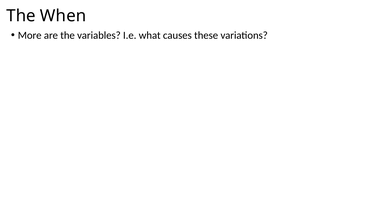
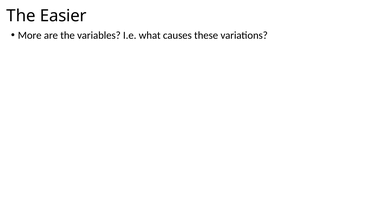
When: When -> Easier (63, 16)
